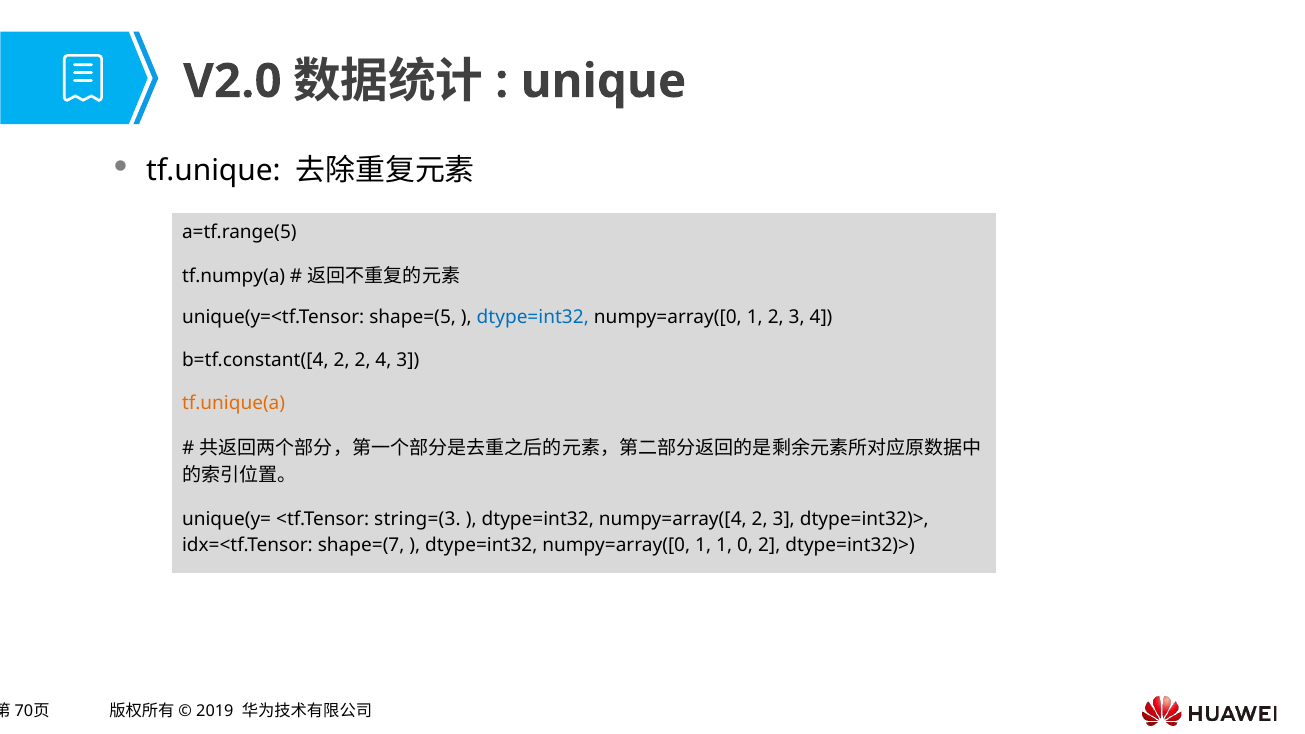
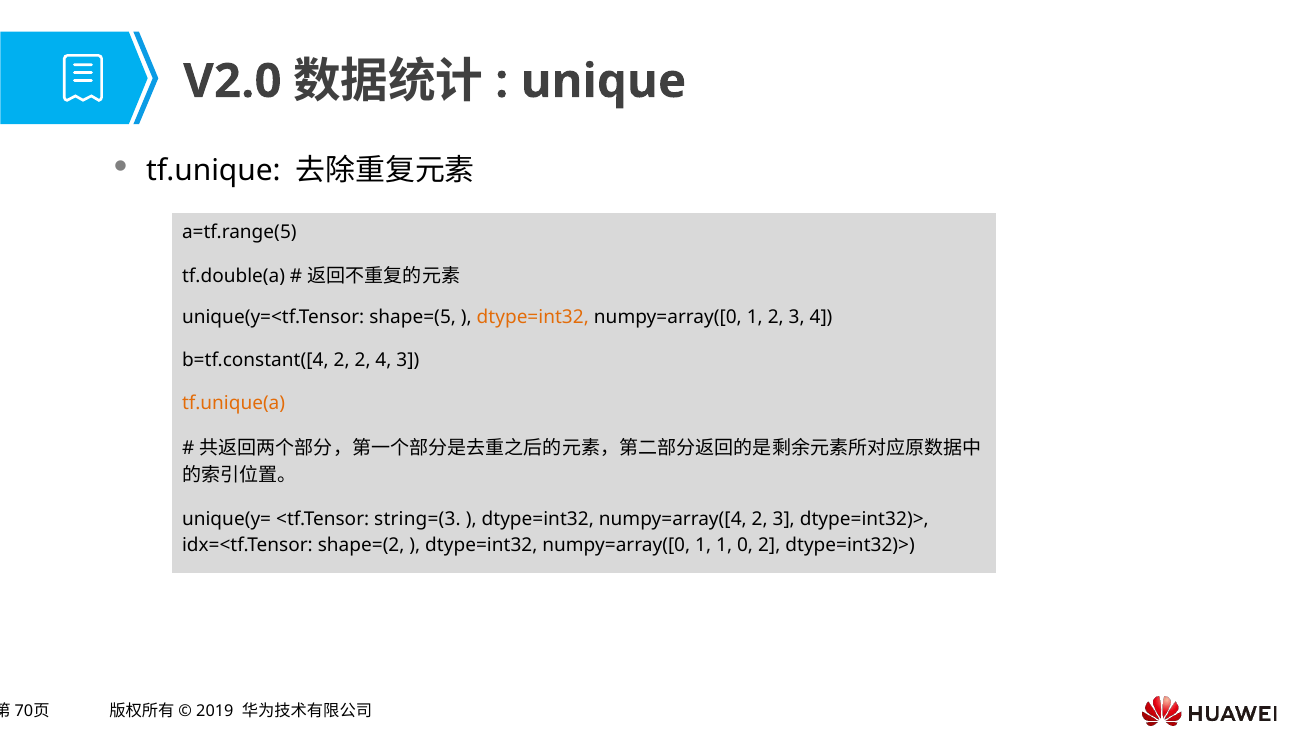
tf.numpy(a: tf.numpy(a -> tf.double(a (234, 277)
dtype=int32 colour: blue -> orange (533, 318)
shape=(7: shape=(7 -> shape=(2 (361, 545)
